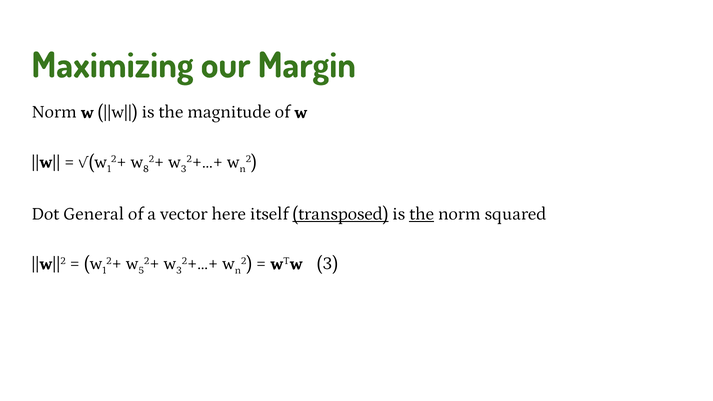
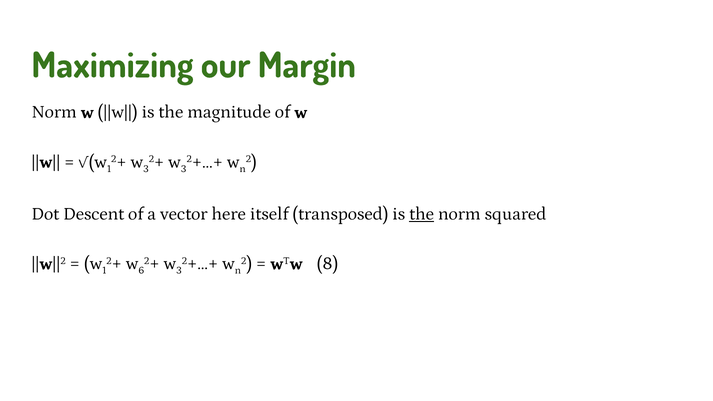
8: 8 -> 3 (146, 169)
General: General -> Descent (94, 214)
transposed underline: present -> none (340, 214)
5: 5 -> 6 (141, 270)
wTw 3: 3 -> 8 (327, 264)
